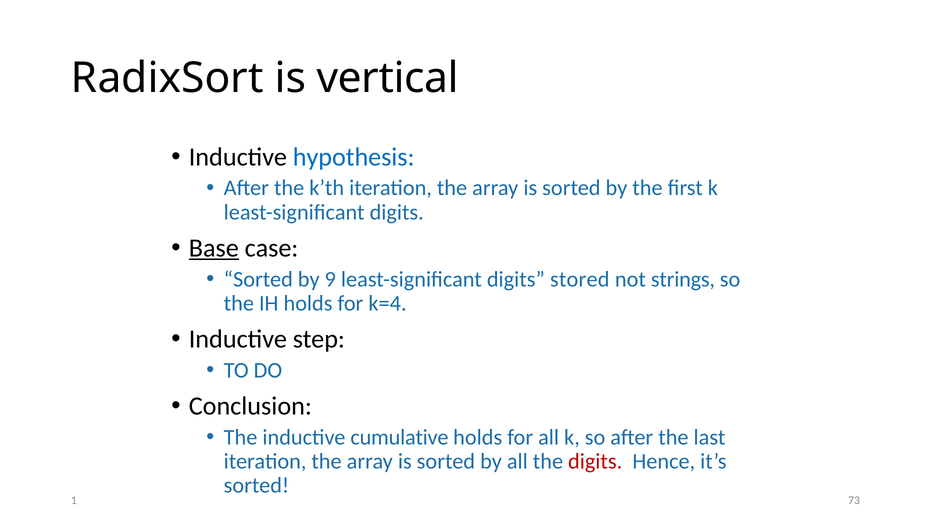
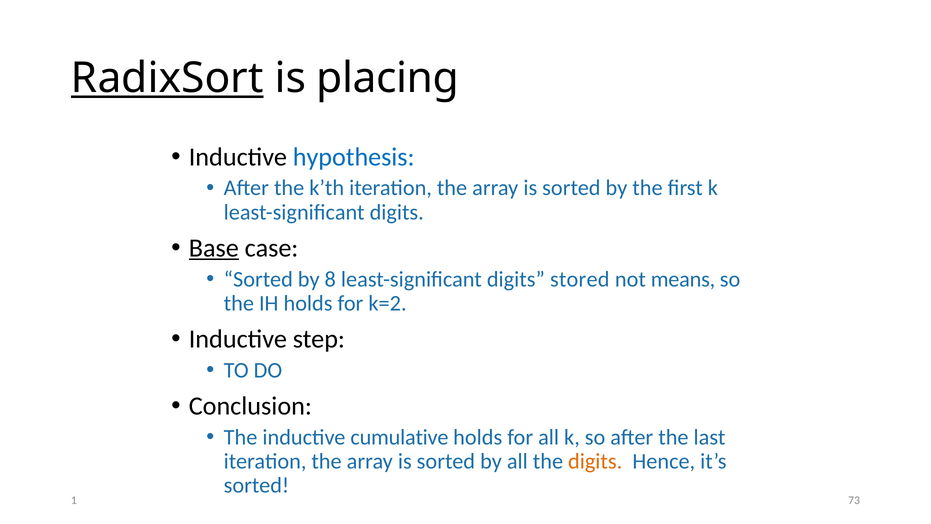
RadixSort underline: none -> present (167, 78)
vertical: vertical -> placing (388, 78)
9: 9 -> 8 (330, 279)
strings: strings -> means (683, 279)
k=4: k=4 -> k=2 (388, 303)
digits colour: red -> orange (595, 461)
